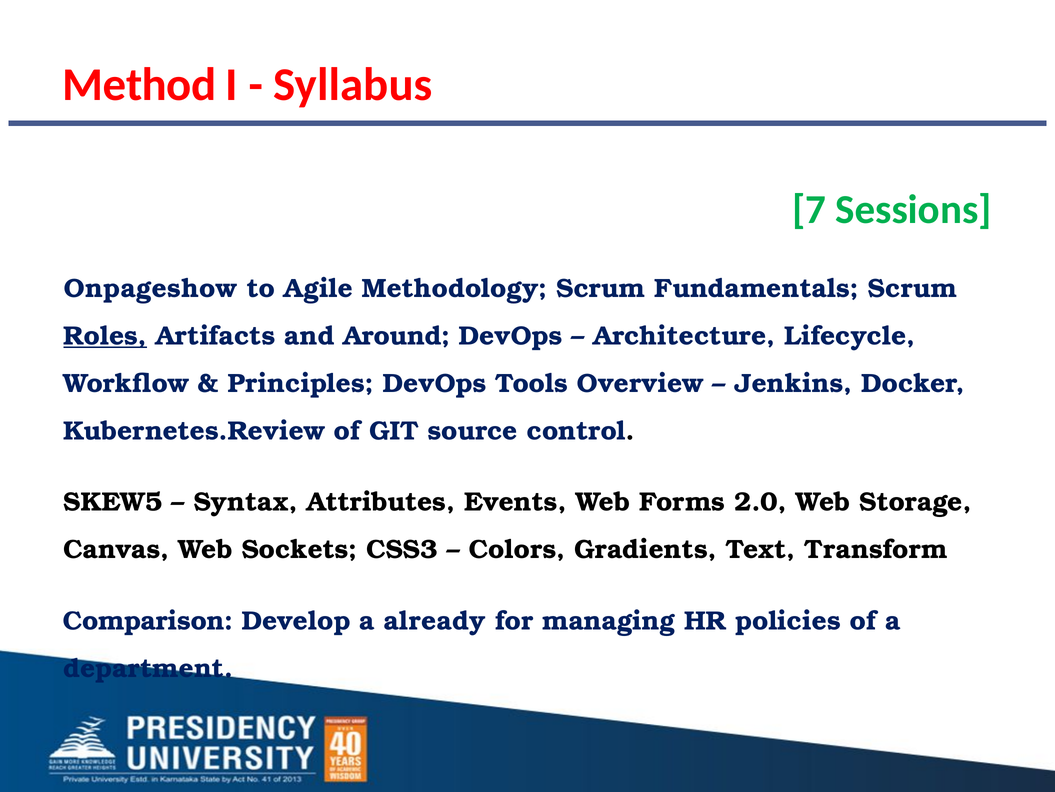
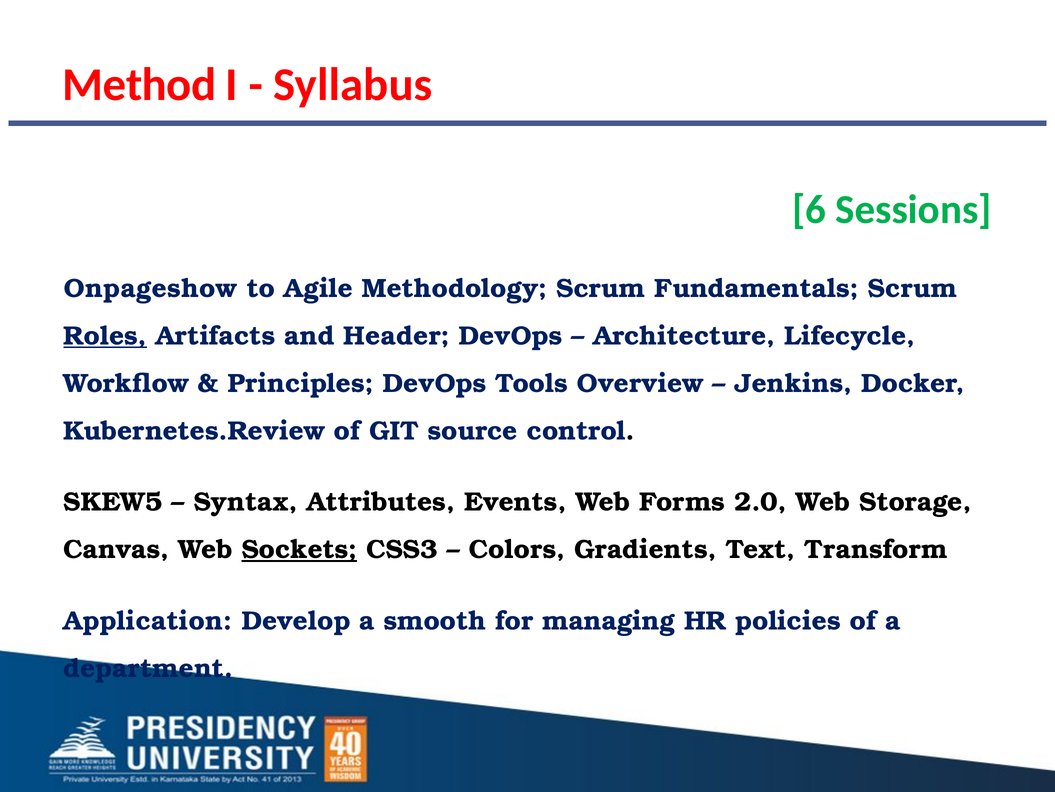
7: 7 -> 6 (809, 209)
Around: Around -> Header (397, 336)
Sockets underline: none -> present (299, 549)
Comparison: Comparison -> Application (148, 620)
already: already -> smooth (435, 620)
